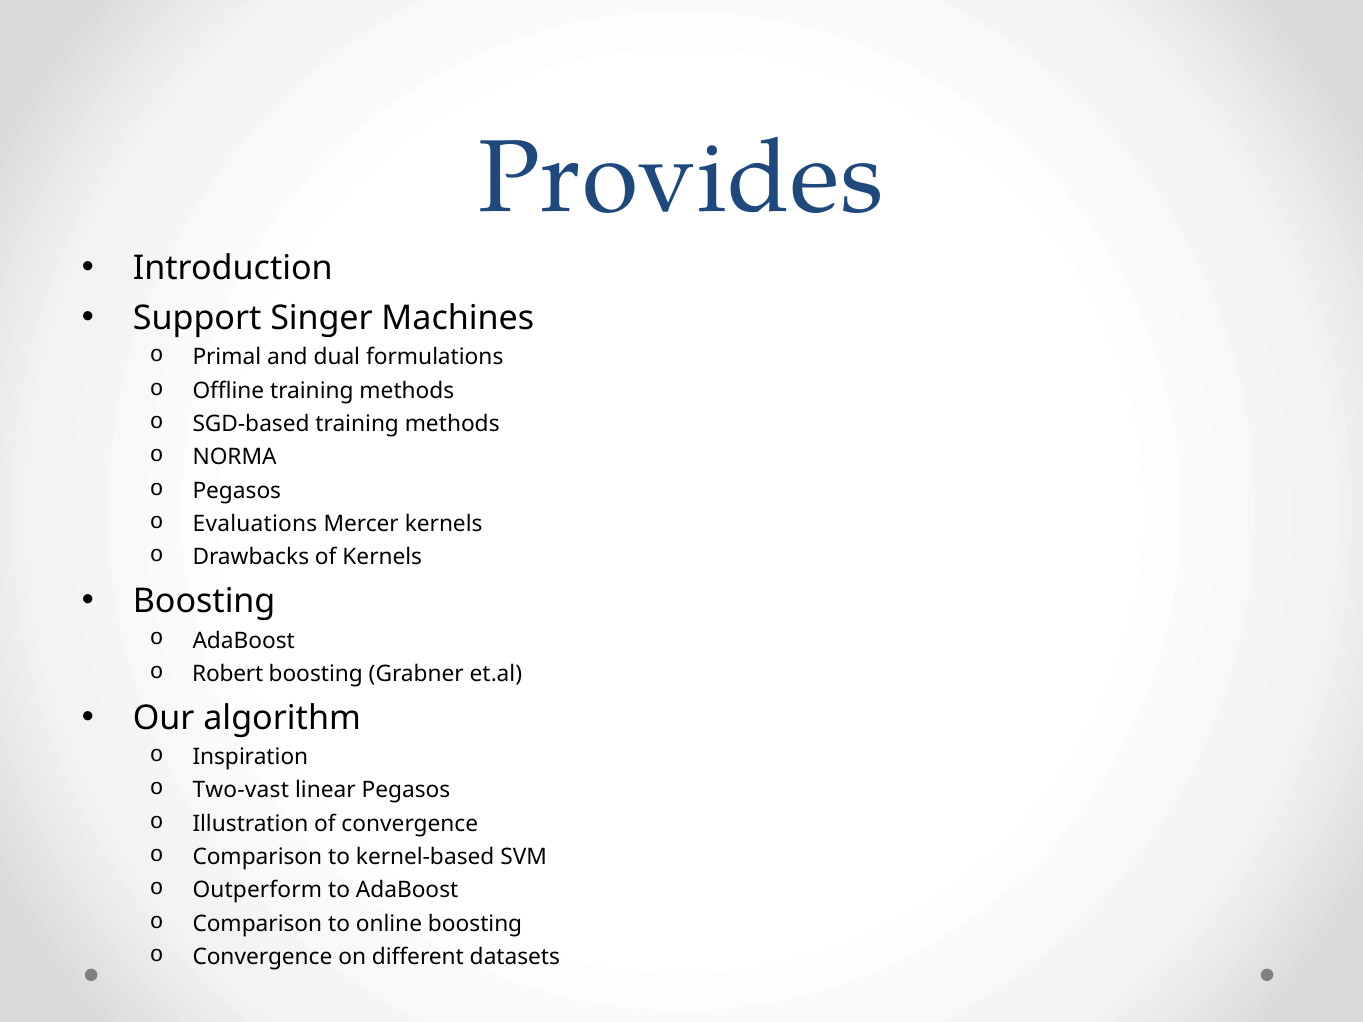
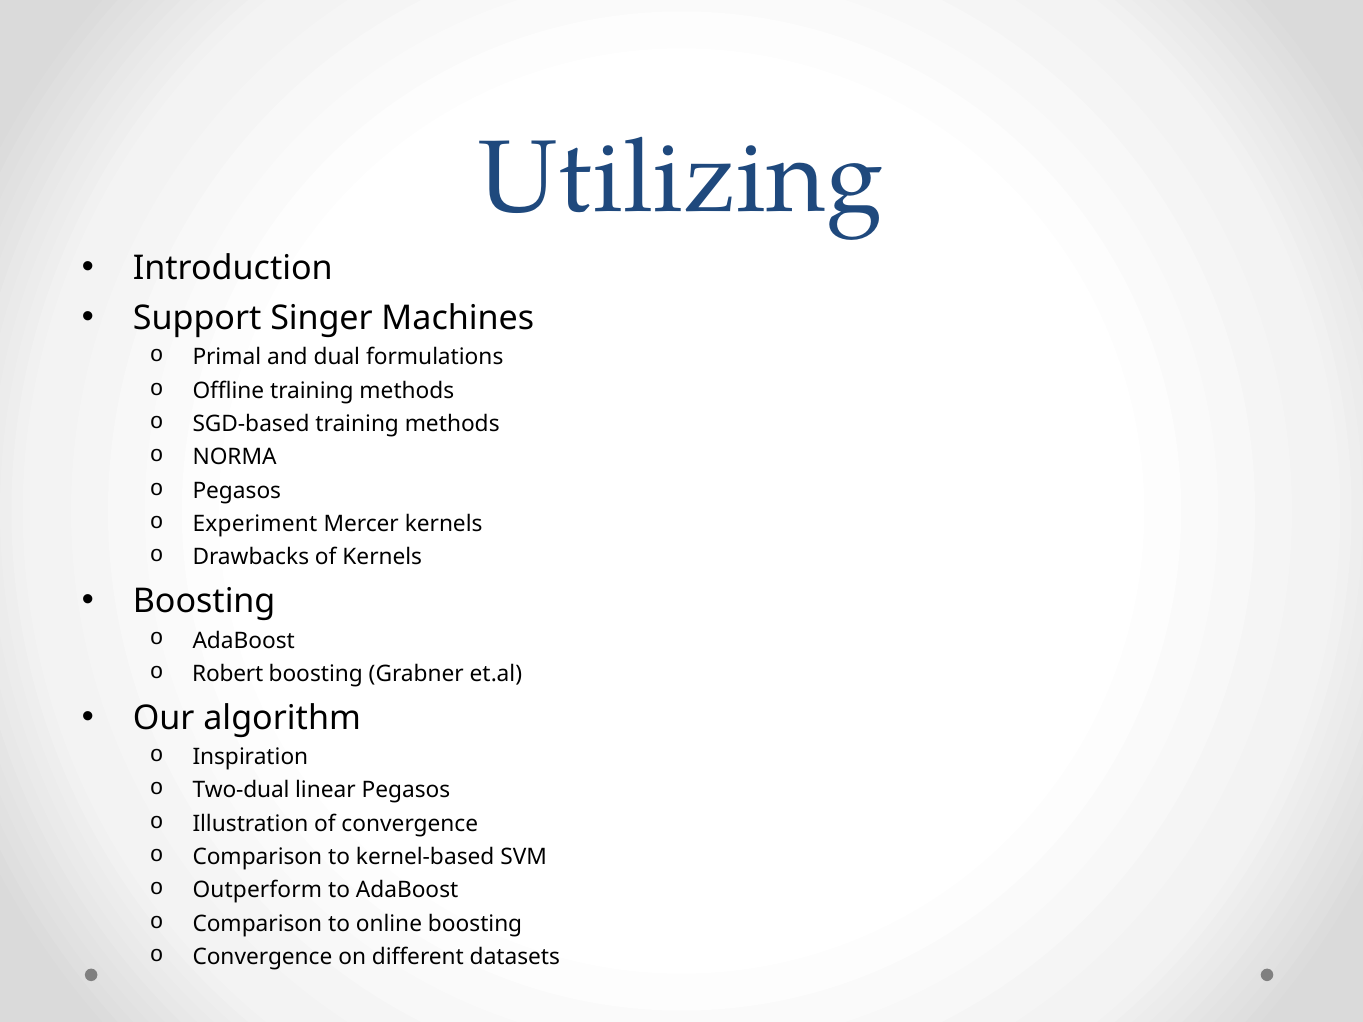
Provides: Provides -> Utilizing (681, 177)
Evaluations: Evaluations -> Experiment (255, 524)
Two-vast: Two-vast -> Two-dual (241, 791)
